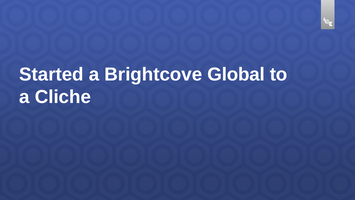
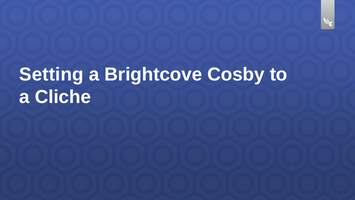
Started: Started -> Setting (51, 74)
Global: Global -> Cosby (236, 74)
